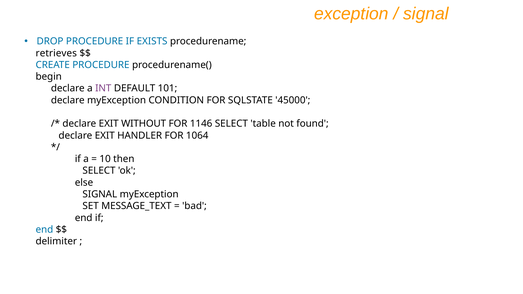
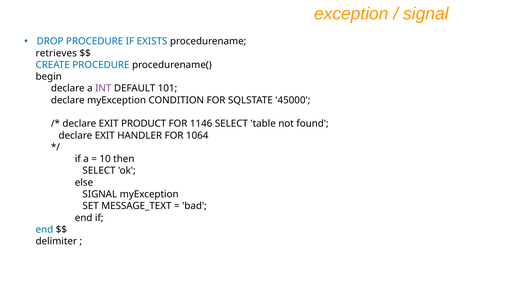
WITHOUT: WITHOUT -> PRODUCT (144, 124)
